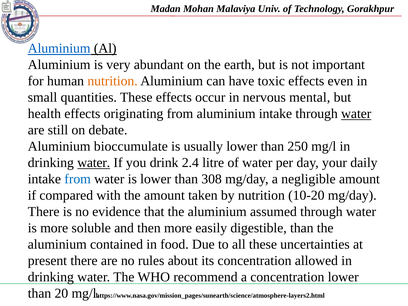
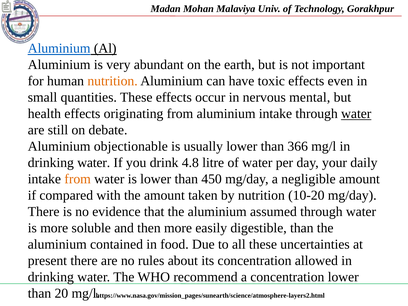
bioccumulate: bioccumulate -> objectionable (131, 146)
250: 250 -> 366 (298, 146)
water underline: present -> none (94, 163)
2.4: 2.4 -> 4.8 (190, 163)
from colour: blue -> orange (78, 179)
308: 308 -> 450 (212, 179)
